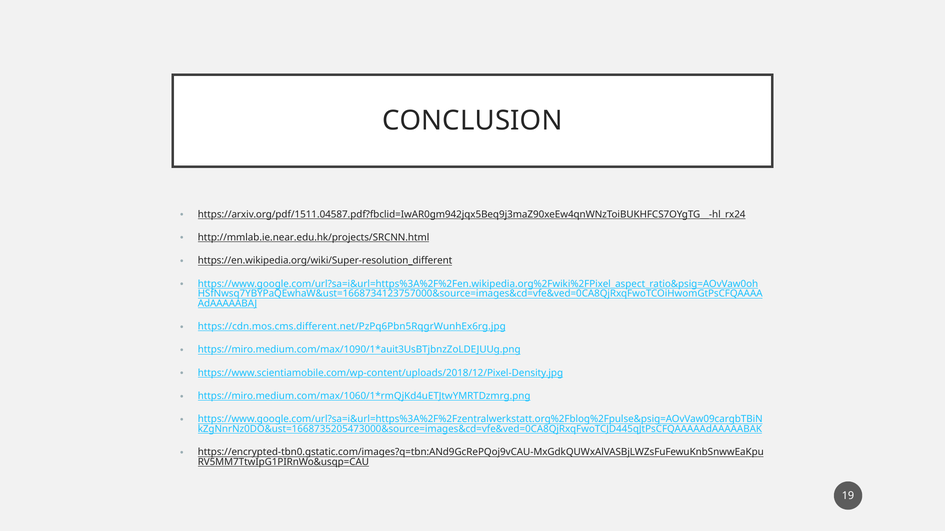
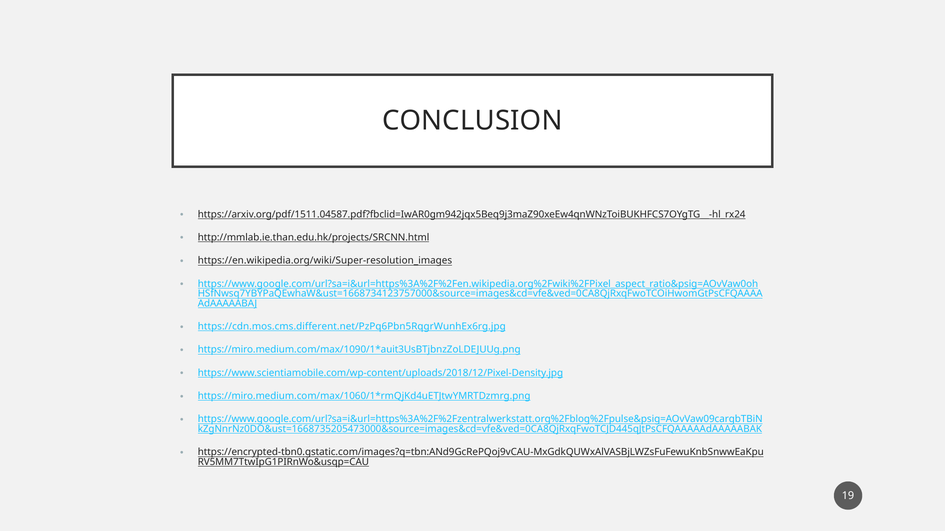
http://mmlab.ie.near.edu.hk/projects/SRCNN.html: http://mmlab.ie.near.edu.hk/projects/SRCNN.html -> http://mmlab.ie.than.edu.hk/projects/SRCNN.html (314, 238)
https://en.wikipedia.org/wiki/Super-resolution_different: https://en.wikipedia.org/wiki/Super-resolution_different -> https://en.wikipedia.org/wiki/Super-resolution_images (325, 261)
